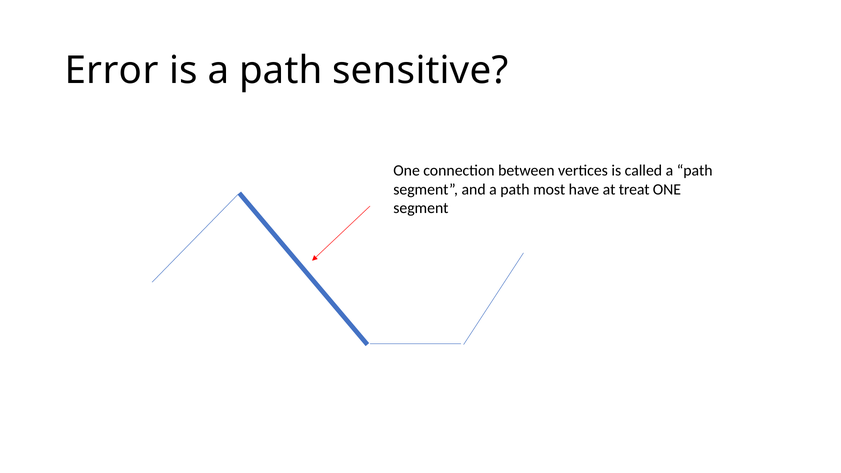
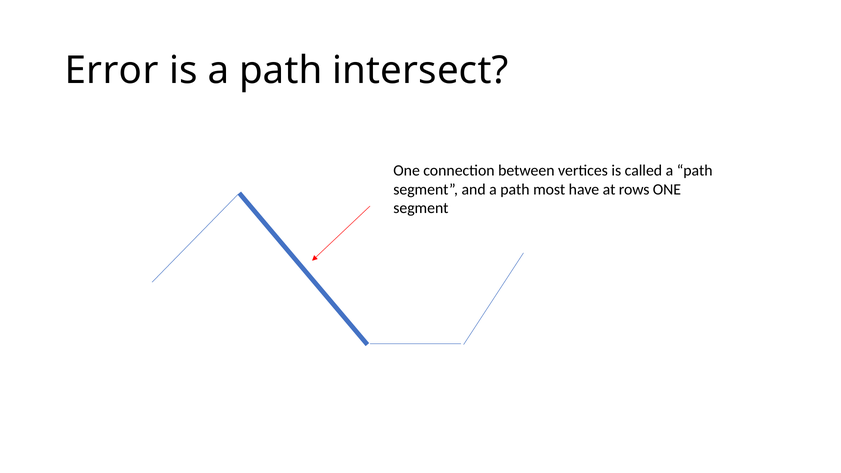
sensitive: sensitive -> intersect (420, 71)
treat: treat -> rows (634, 189)
